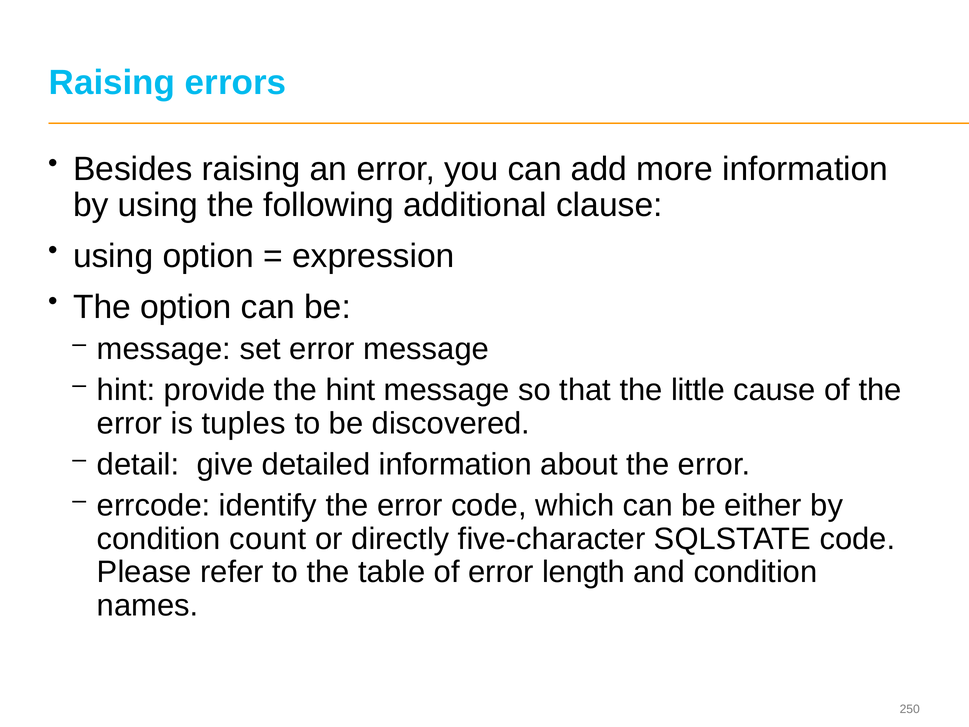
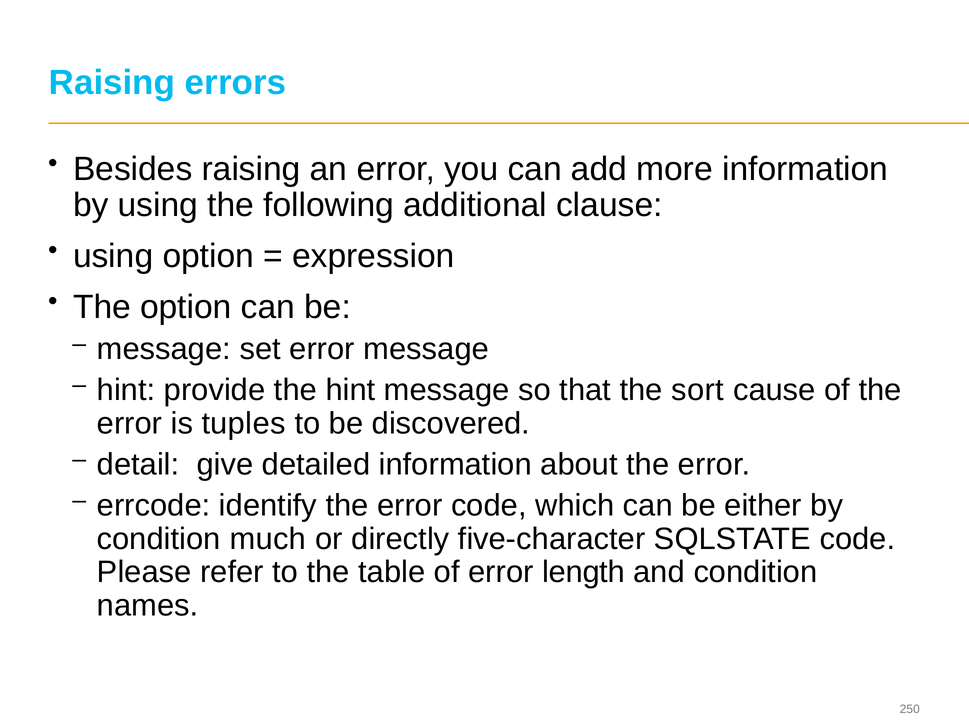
little: little -> sort (698, 390)
count: count -> much (268, 539)
